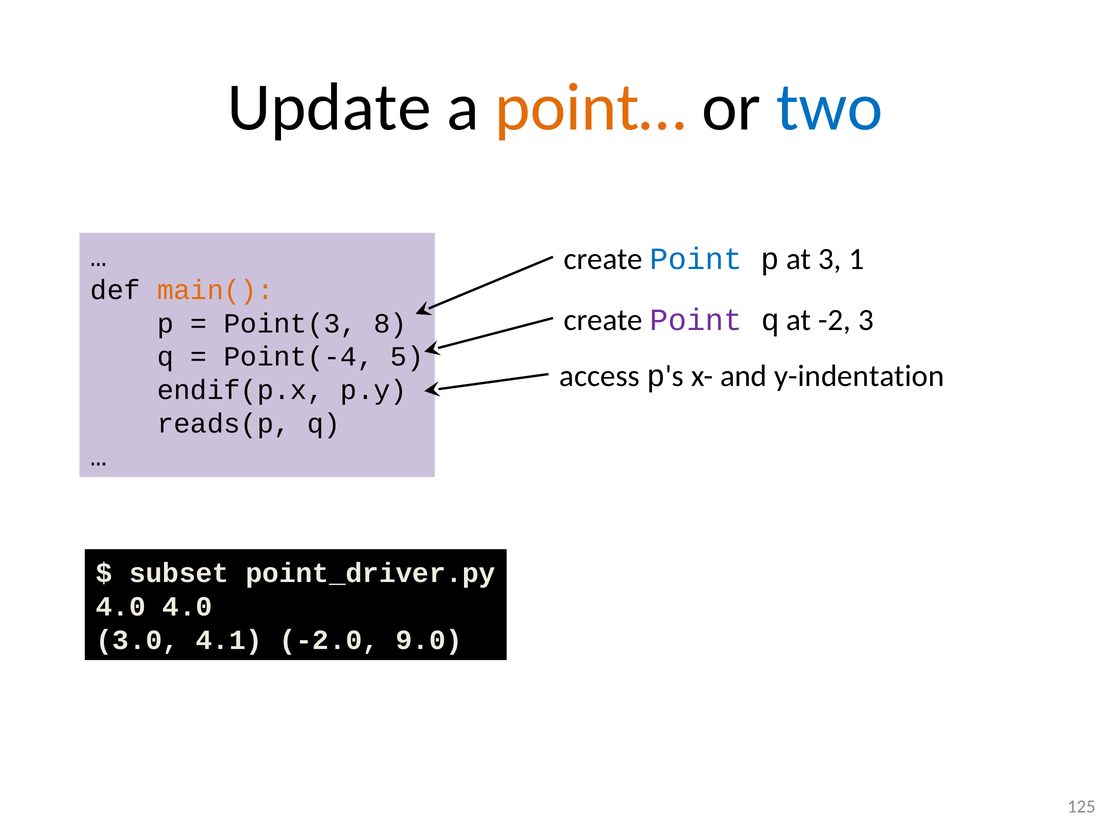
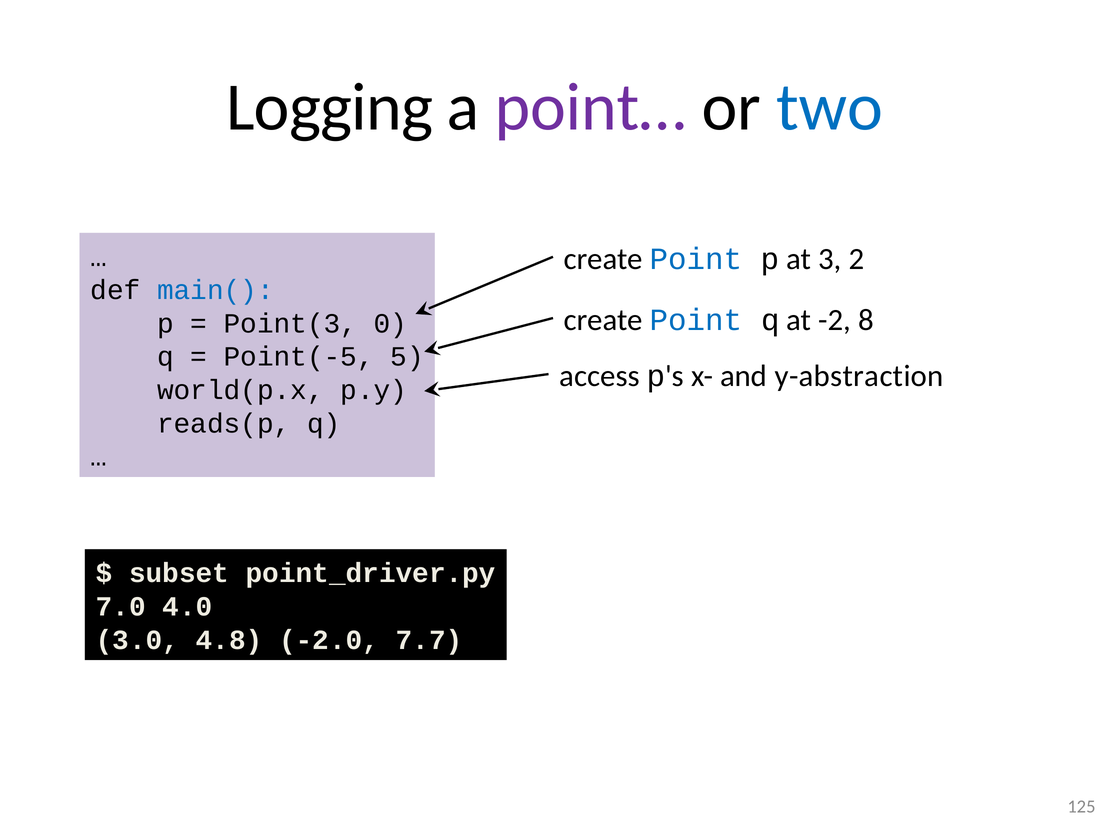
Update: Update -> Logging (330, 108)
point… colour: orange -> purple (590, 108)
1: 1 -> 2 (856, 259)
main( colour: orange -> blue (215, 290)
Point colour: purple -> blue (696, 320)
-2 3: 3 -> 8 (866, 320)
8: 8 -> 0 (390, 324)
Point(-4: Point(-4 -> Point(-5 (299, 357)
y-indentation: y-indentation -> y-abstraction (859, 376)
endif(p.x: endif(p.x -> world(p.x (240, 390)
4.0: 4.0 -> 7.0 (121, 607)
4.1: 4.1 -> 4.8 (229, 640)
9.0: 9.0 -> 7.7 (429, 640)
